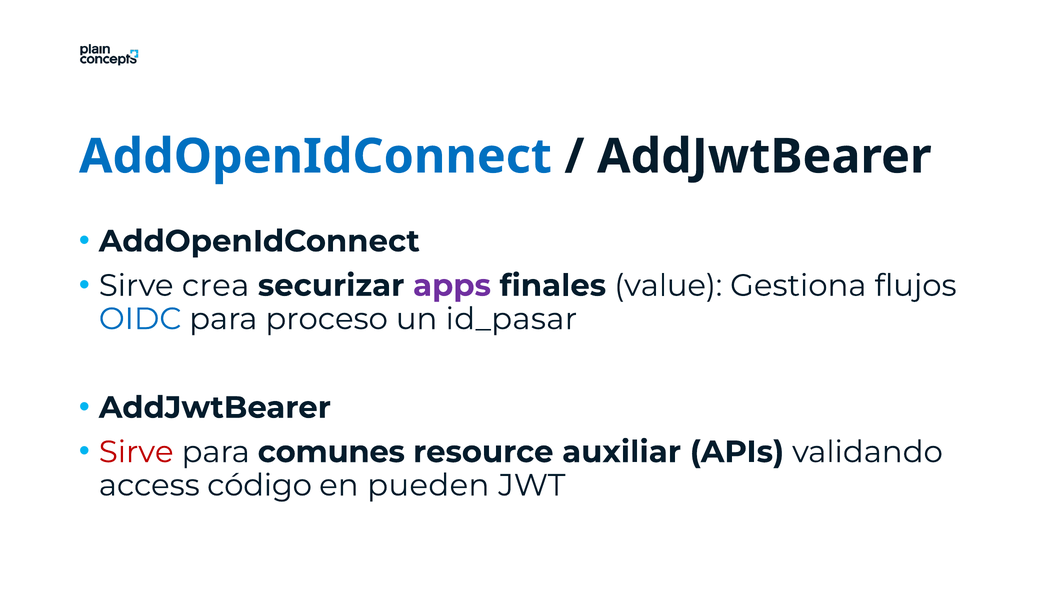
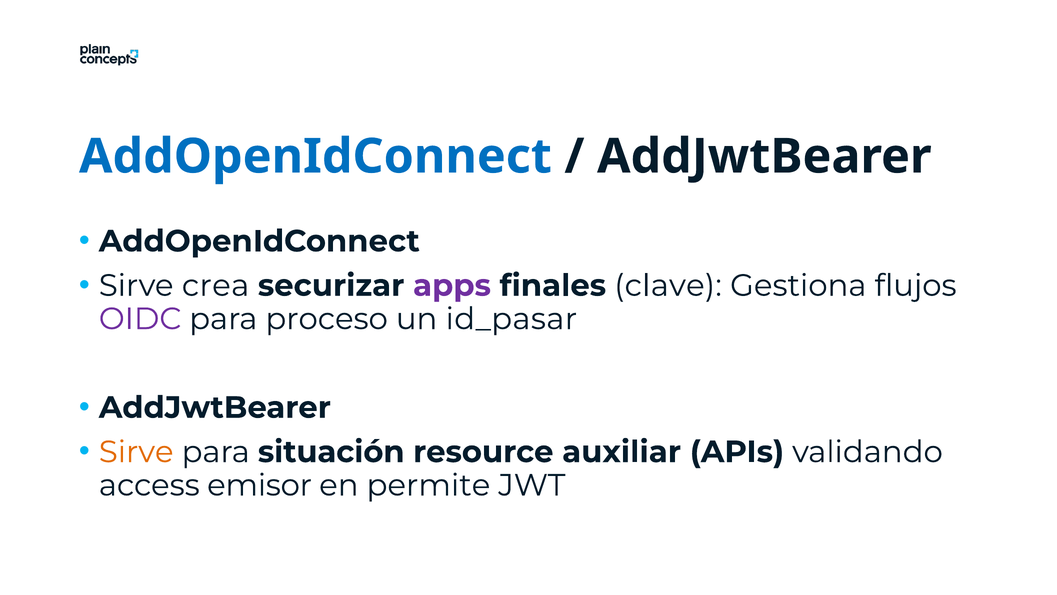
value: value -> clave (668, 285)
OIDC colour: blue -> purple (140, 319)
Sirve colour: red -> orange (136, 452)
comunes: comunes -> situación (331, 452)
código: código -> emisor (260, 485)
pueden: pueden -> permite (428, 485)
